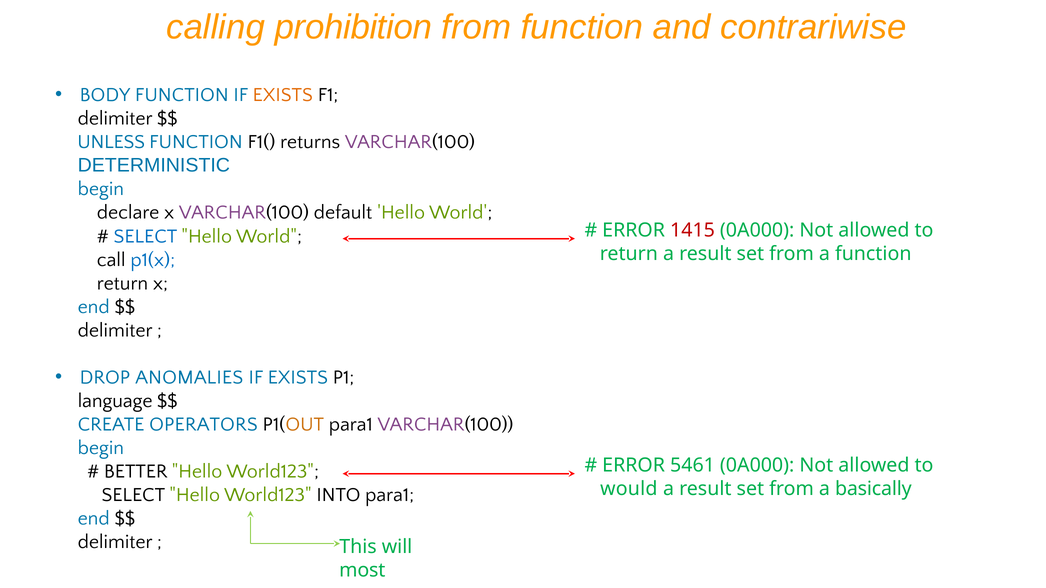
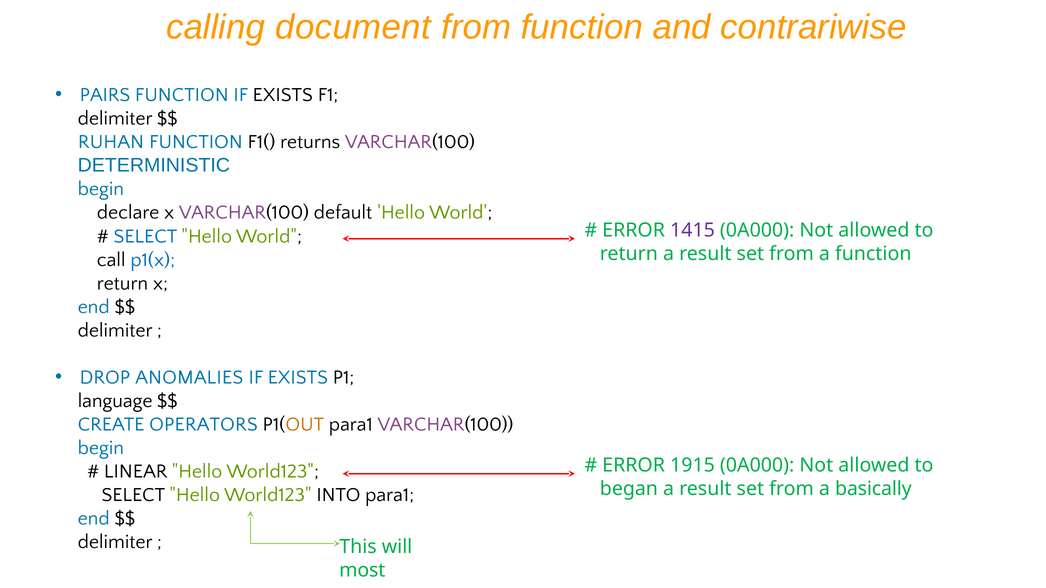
prohibition: prohibition -> document (353, 27)
BODY: BODY -> PAIRS (105, 95)
EXISTS colour: orange -> black (283, 95)
UNLESS: UNLESS -> RUHAN (111, 142)
1415 colour: red -> purple (693, 230)
5461: 5461 -> 1915 (693, 466)
BETTER: BETTER -> LINEAR (136, 472)
would: would -> began (629, 489)
